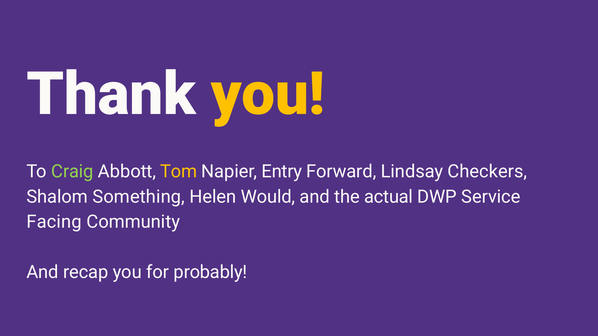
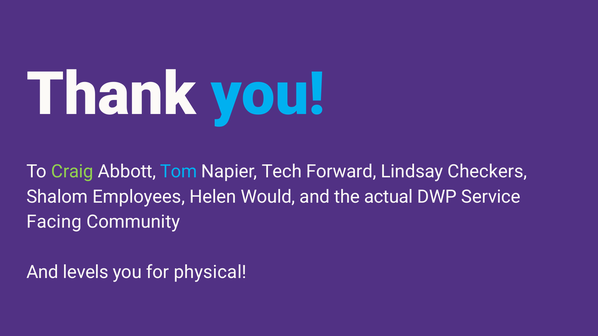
you colour: yellow -> light blue (268, 95)
Tom colour: yellow -> light blue (179, 172)
Entry: Entry -> Tech (282, 172)
Something: Something -> Employees (139, 197)
recap: recap -> levels (86, 273)
probably: probably -> physical (210, 273)
